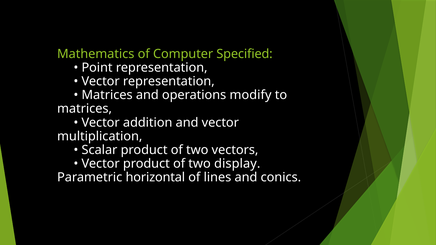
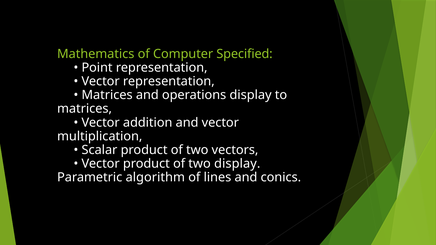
operations modify: modify -> display (251, 95)
horizontal: horizontal -> algorithm (155, 178)
